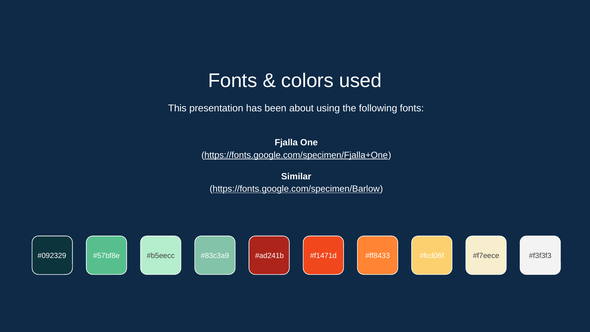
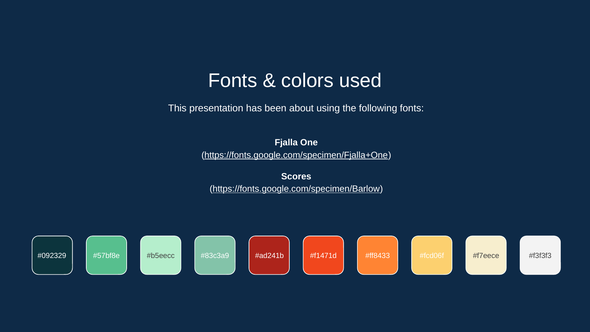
Similar: Similar -> Scores (296, 176)
